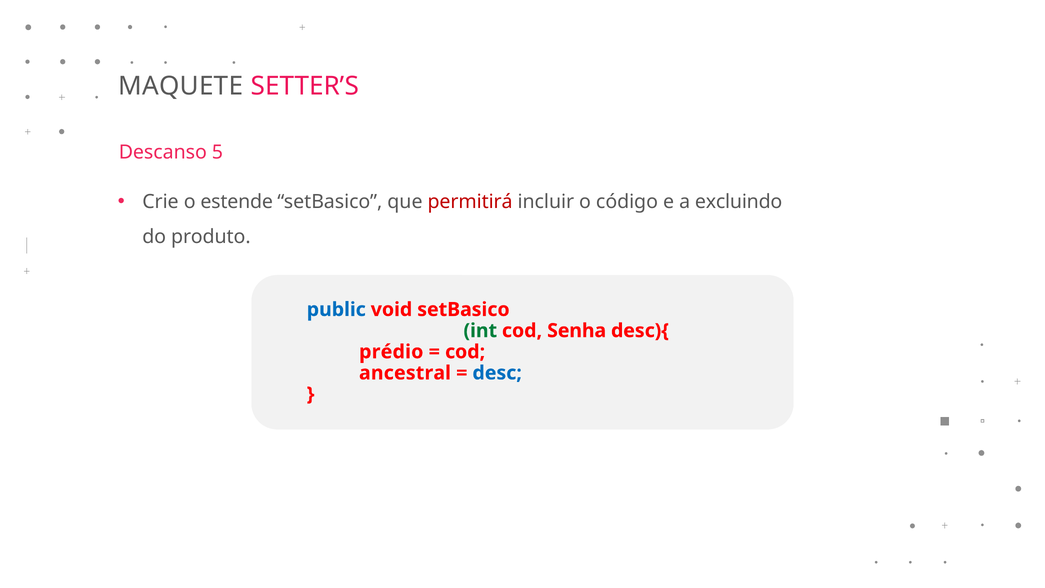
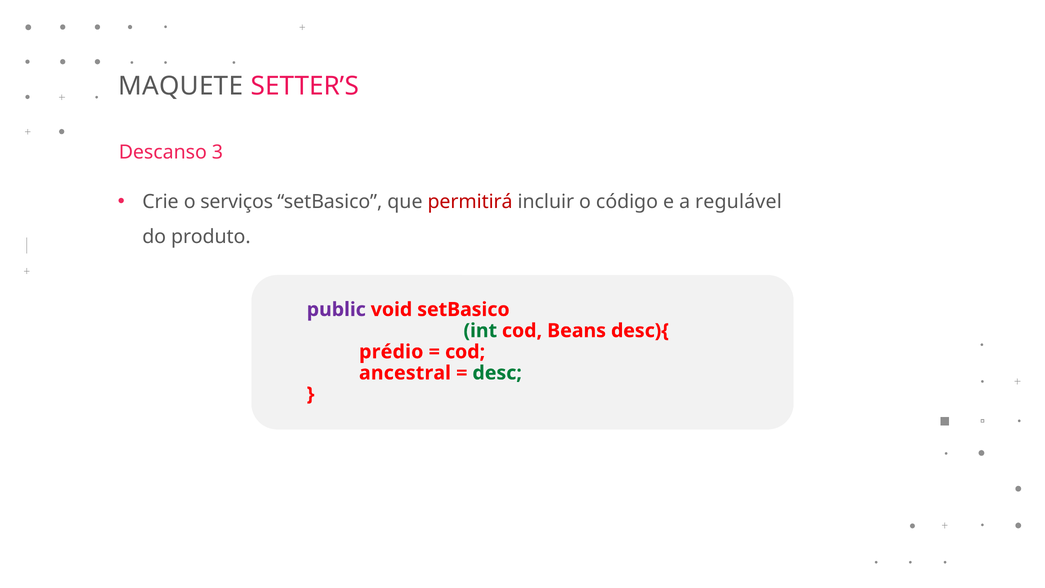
5: 5 -> 3 (217, 152)
estende: estende -> serviços (237, 202)
excluindo: excluindo -> regulável (738, 202)
public colour: blue -> purple (336, 310)
Senha: Senha -> Beans (577, 331)
desc colour: blue -> green (497, 373)
